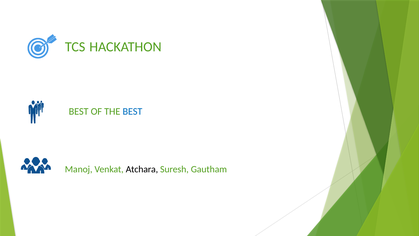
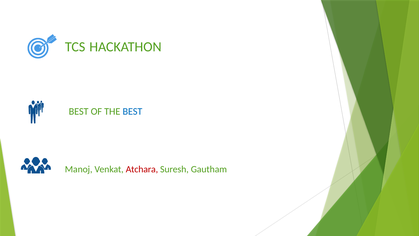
Atchara colour: black -> red (142, 169)
